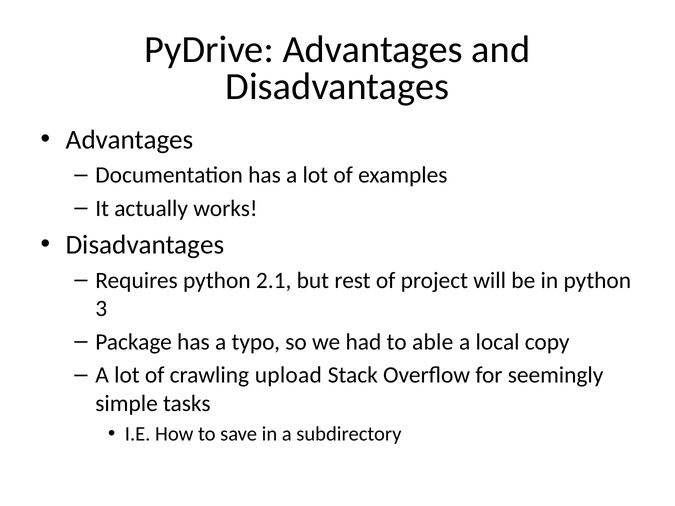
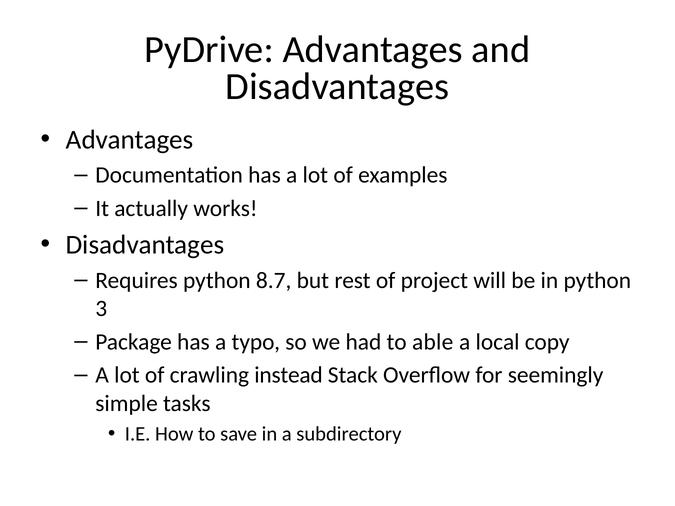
2.1: 2.1 -> 8.7 (274, 280)
upload: upload -> instead (289, 375)
